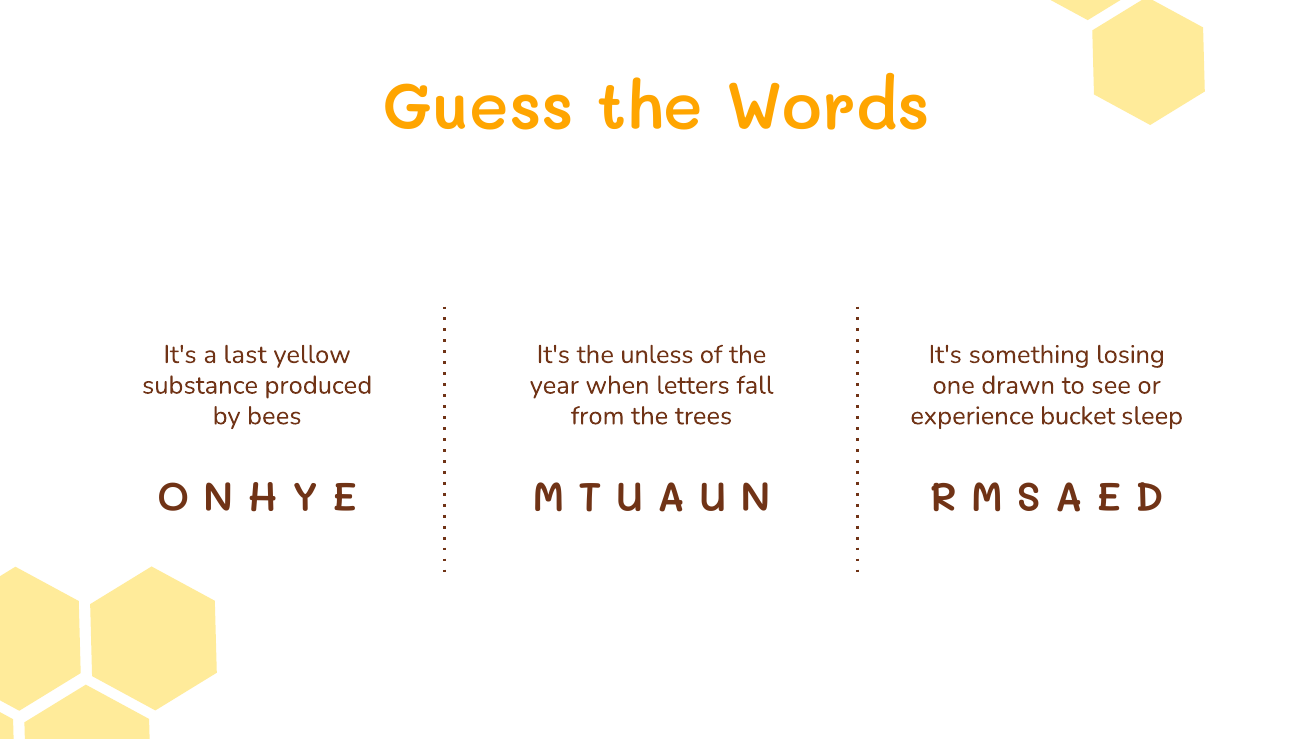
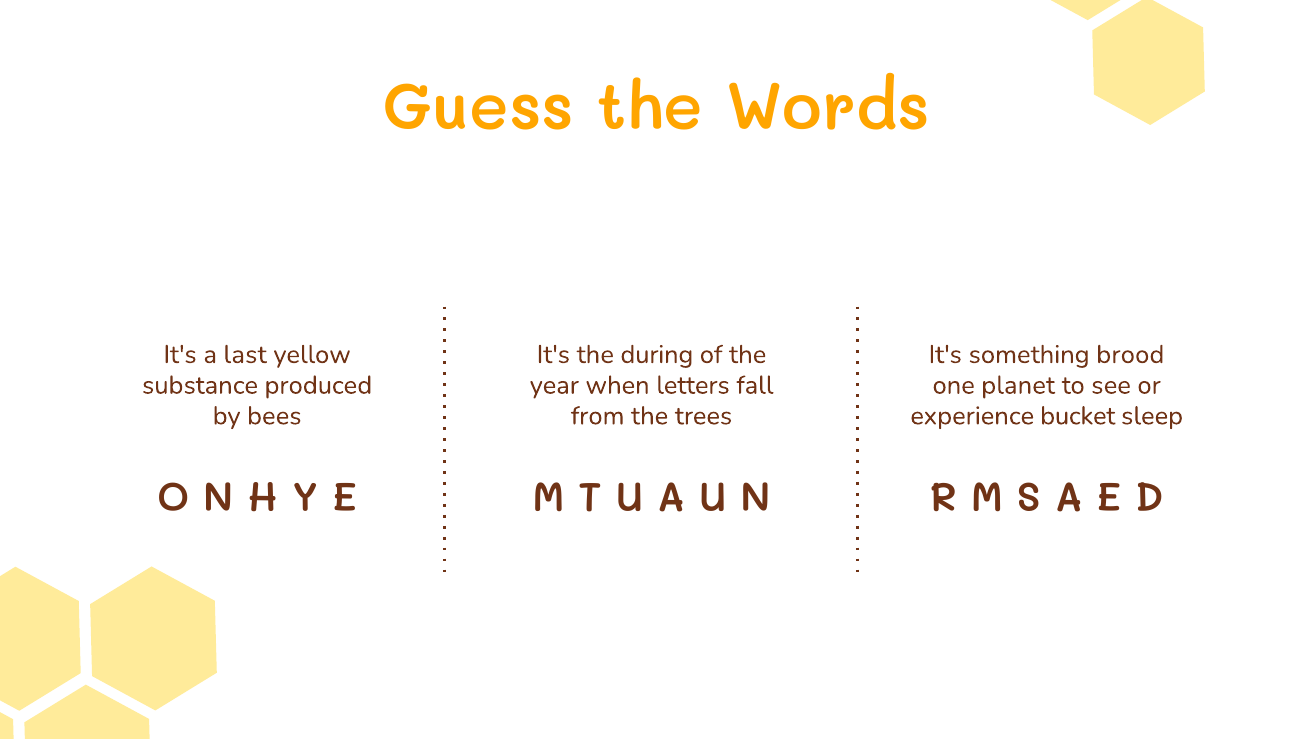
unless: unless -> during (657, 354)
losing: losing -> brood (1130, 354)
drawn: drawn -> planet (1018, 385)
